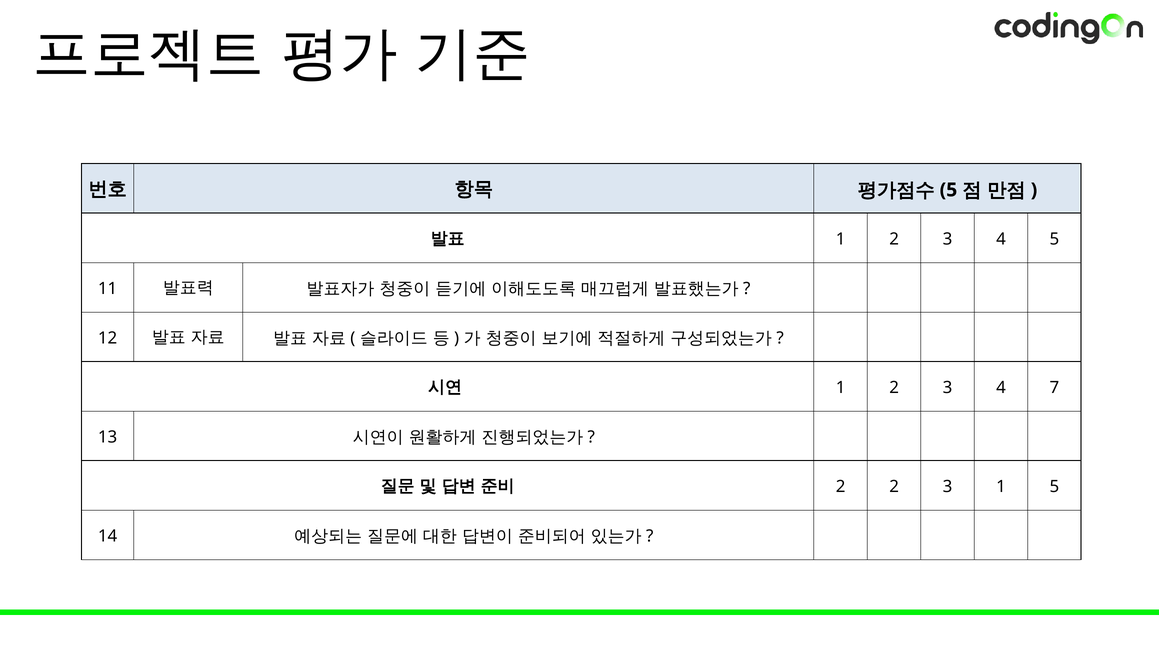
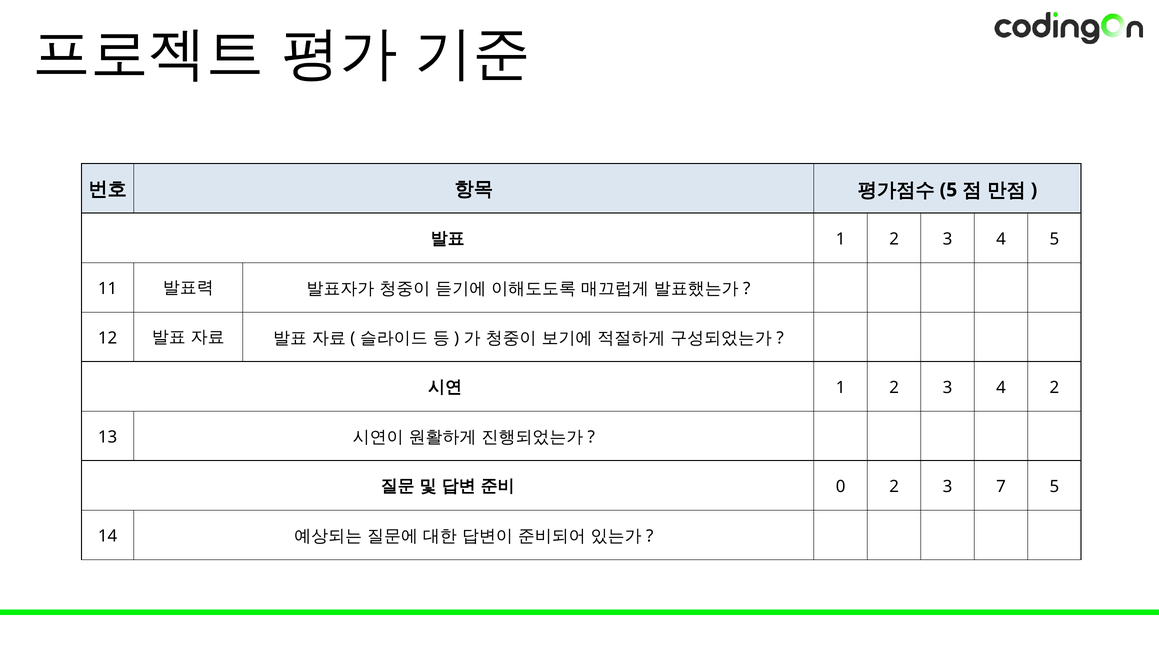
4 7: 7 -> 2 (1054, 388)
2: 2 -> 0 (841, 487)
3 1: 1 -> 7 (1001, 487)
